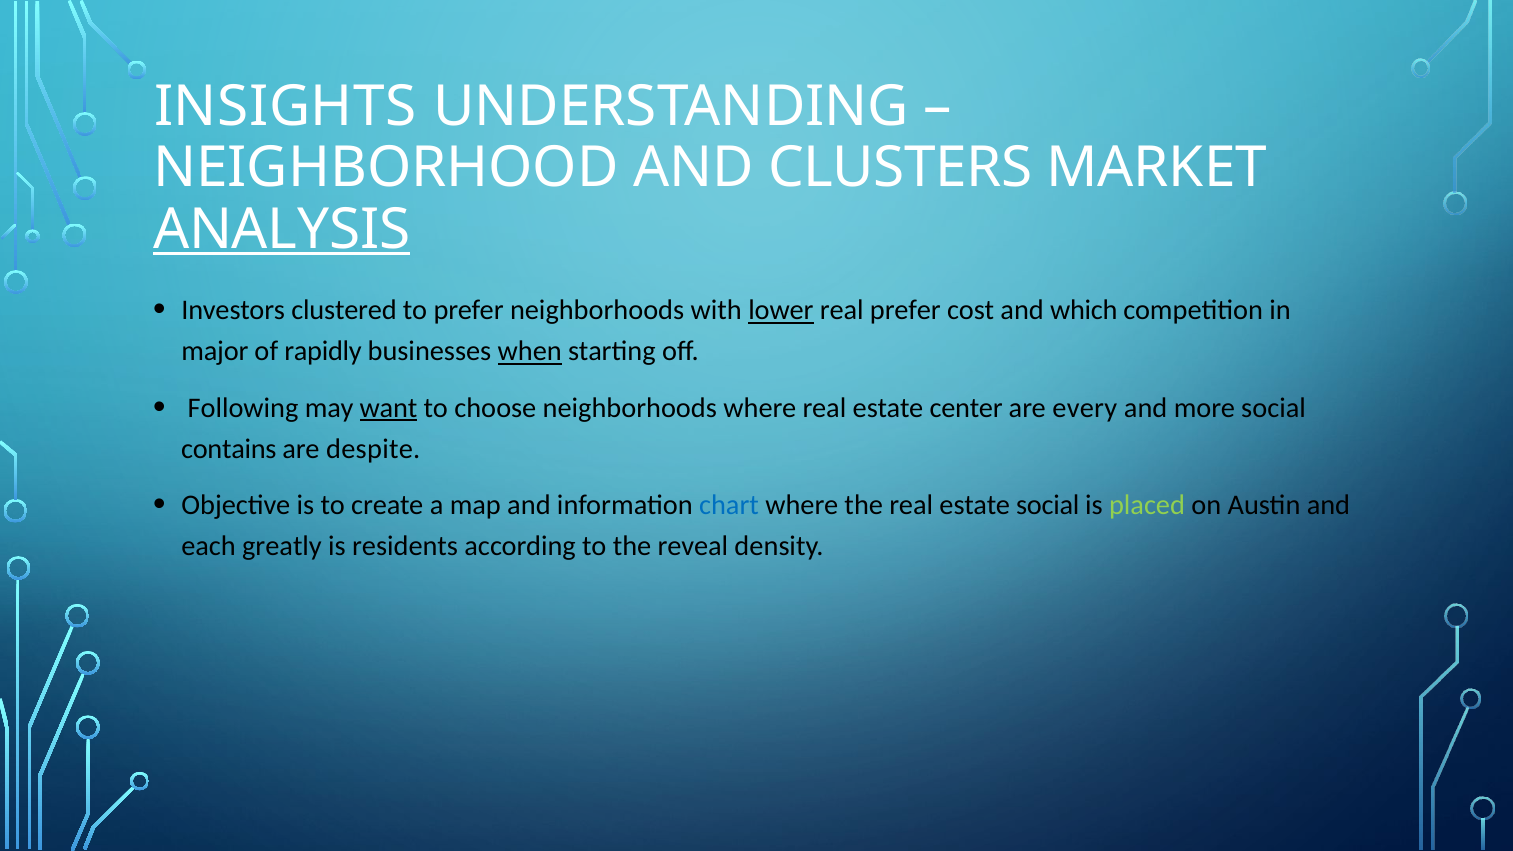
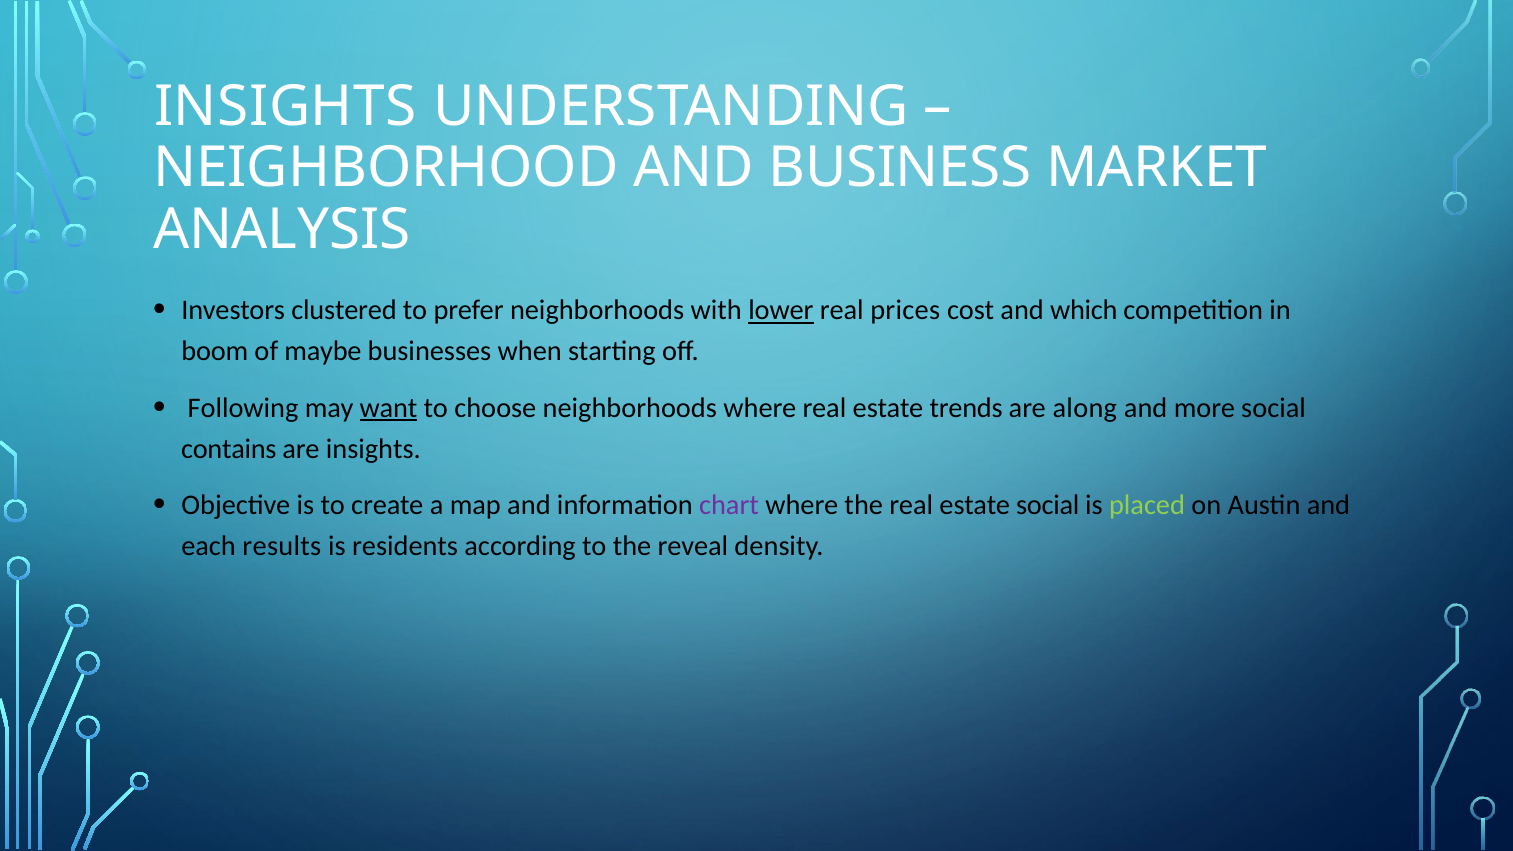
CLUSTERS: CLUSTERS -> BUSINESS (900, 168)
ANALYSIS underline: present -> none (282, 229)
real prefer: prefer -> prices (905, 311)
major: major -> boom (215, 351)
rapidly: rapidly -> maybe (323, 351)
when underline: present -> none (530, 351)
center: center -> trends (966, 408)
every: every -> along (1085, 408)
are despite: despite -> insights (373, 449)
chart colour: blue -> purple (729, 506)
greatly: greatly -> results (282, 546)
